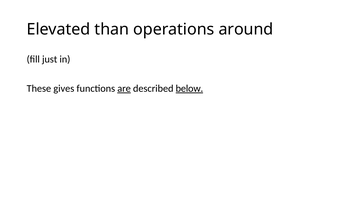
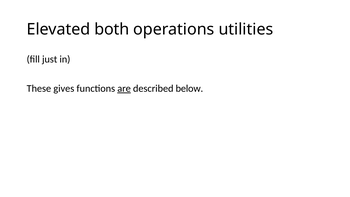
than: than -> both (112, 29)
around: around -> utilities (246, 29)
below underline: present -> none (189, 88)
